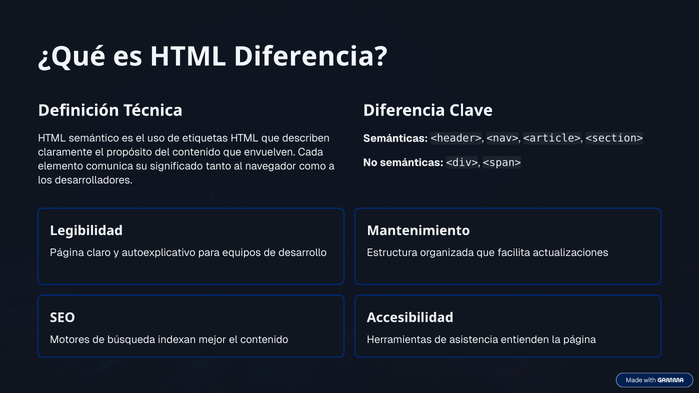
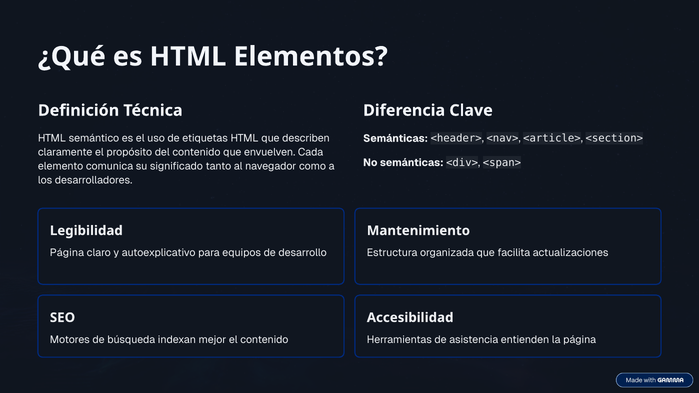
HTML Diferencia: Diferencia -> Elementos (311, 57)
